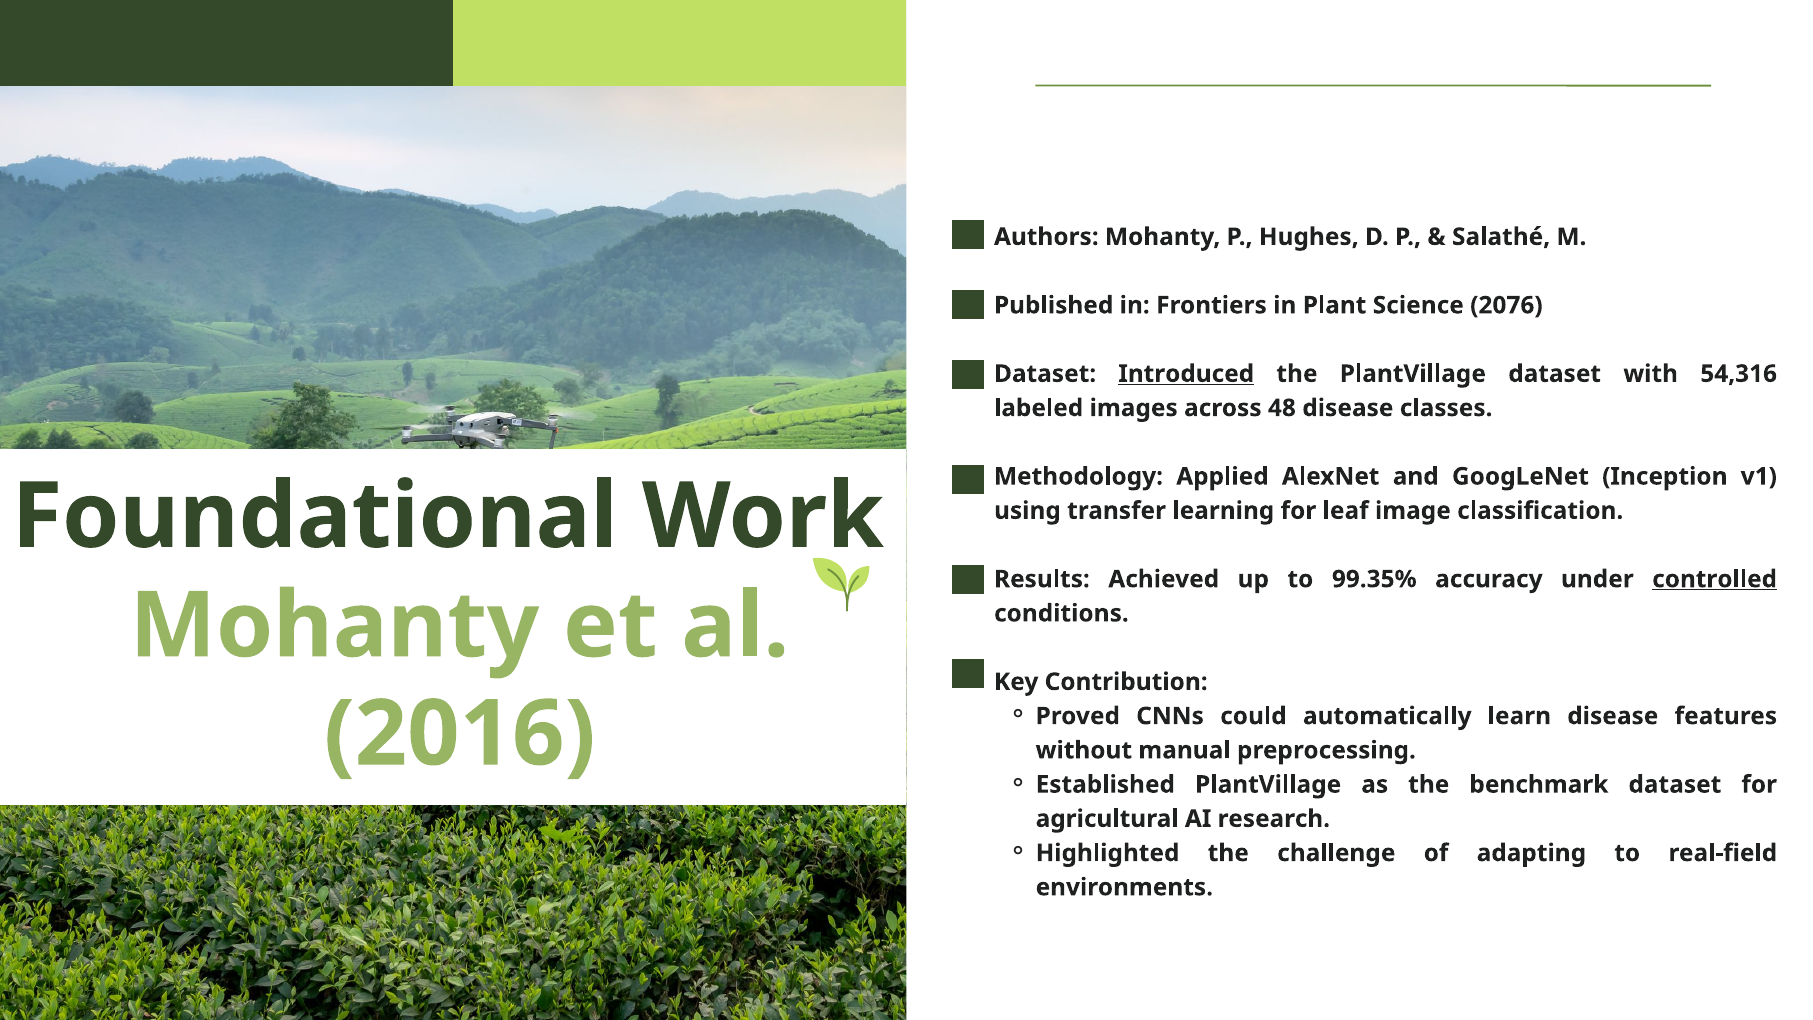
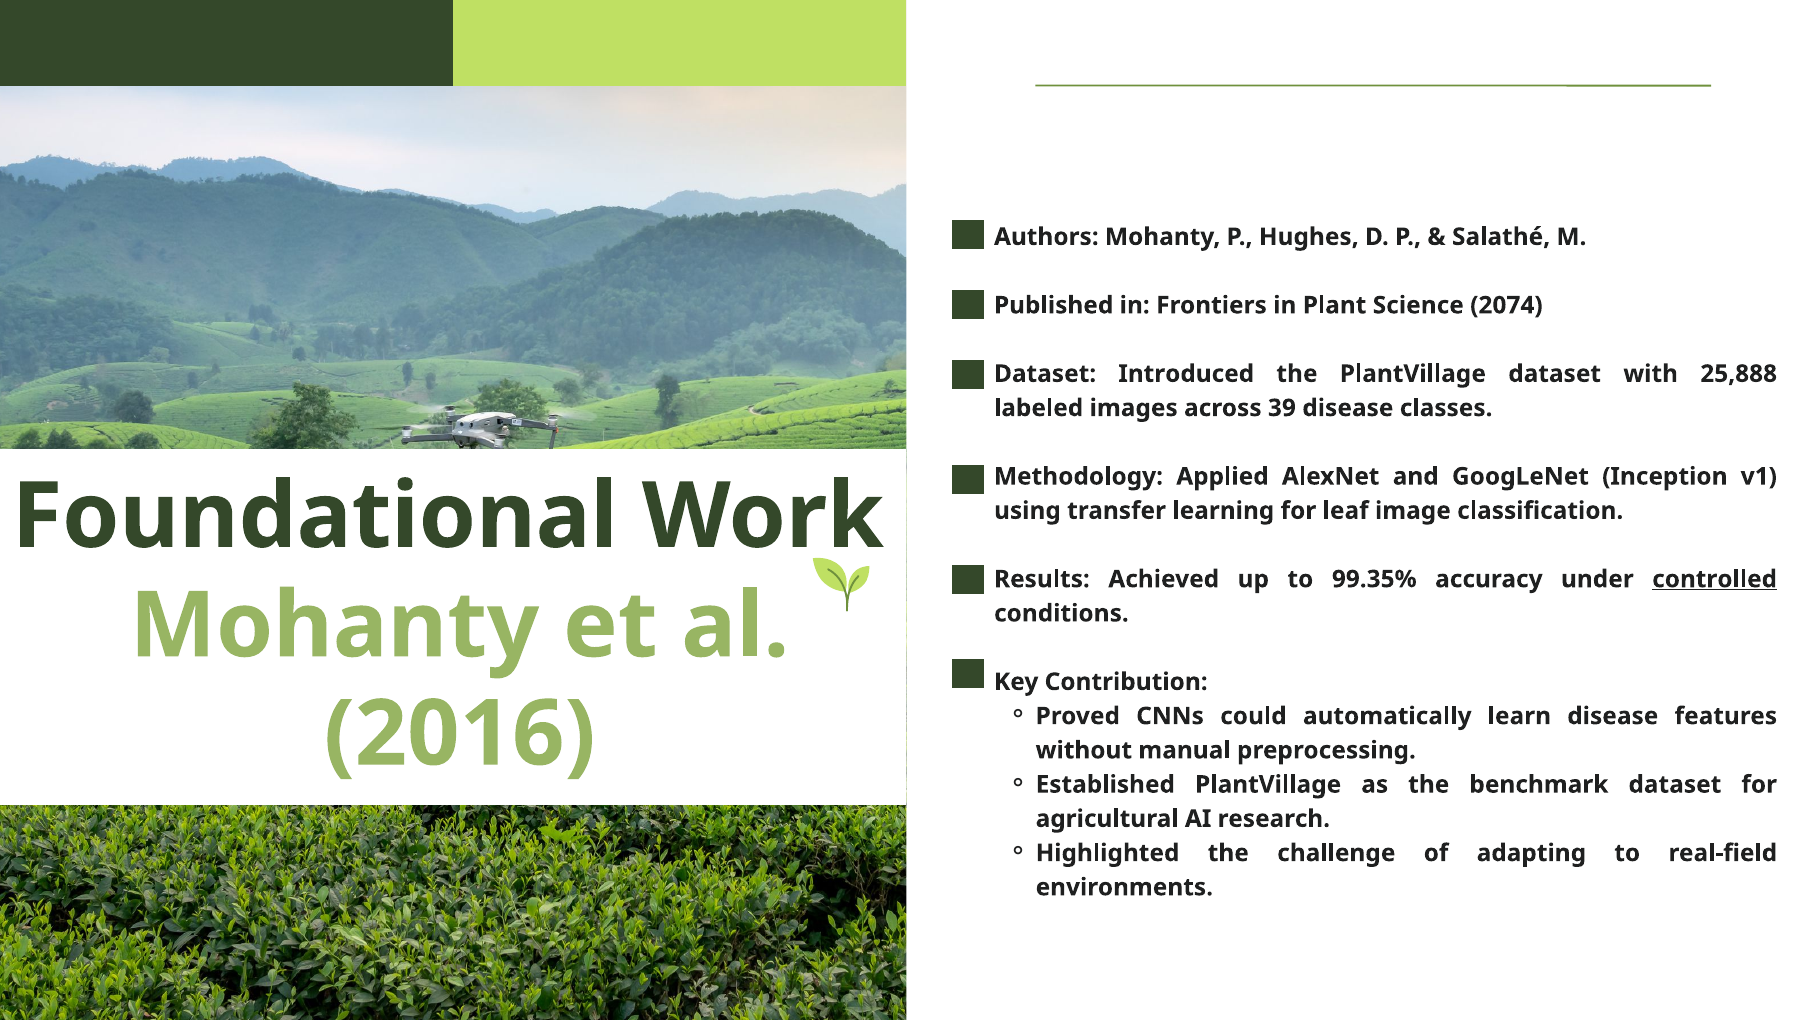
2076: 2076 -> 2074 (1506, 305)
Introduced underline: present -> none (1186, 374)
54,316: 54,316 -> 25,888 (1739, 374)
48: 48 -> 39 (1282, 408)
